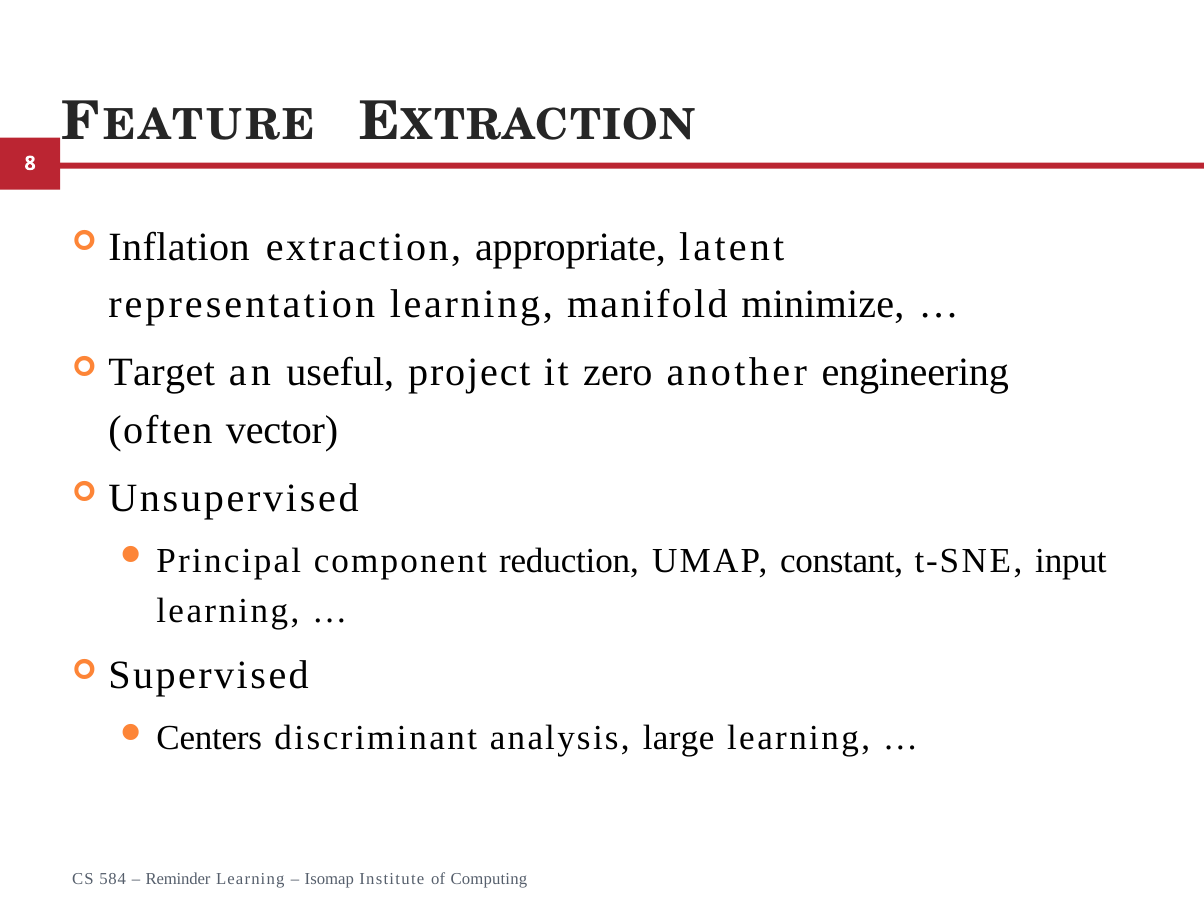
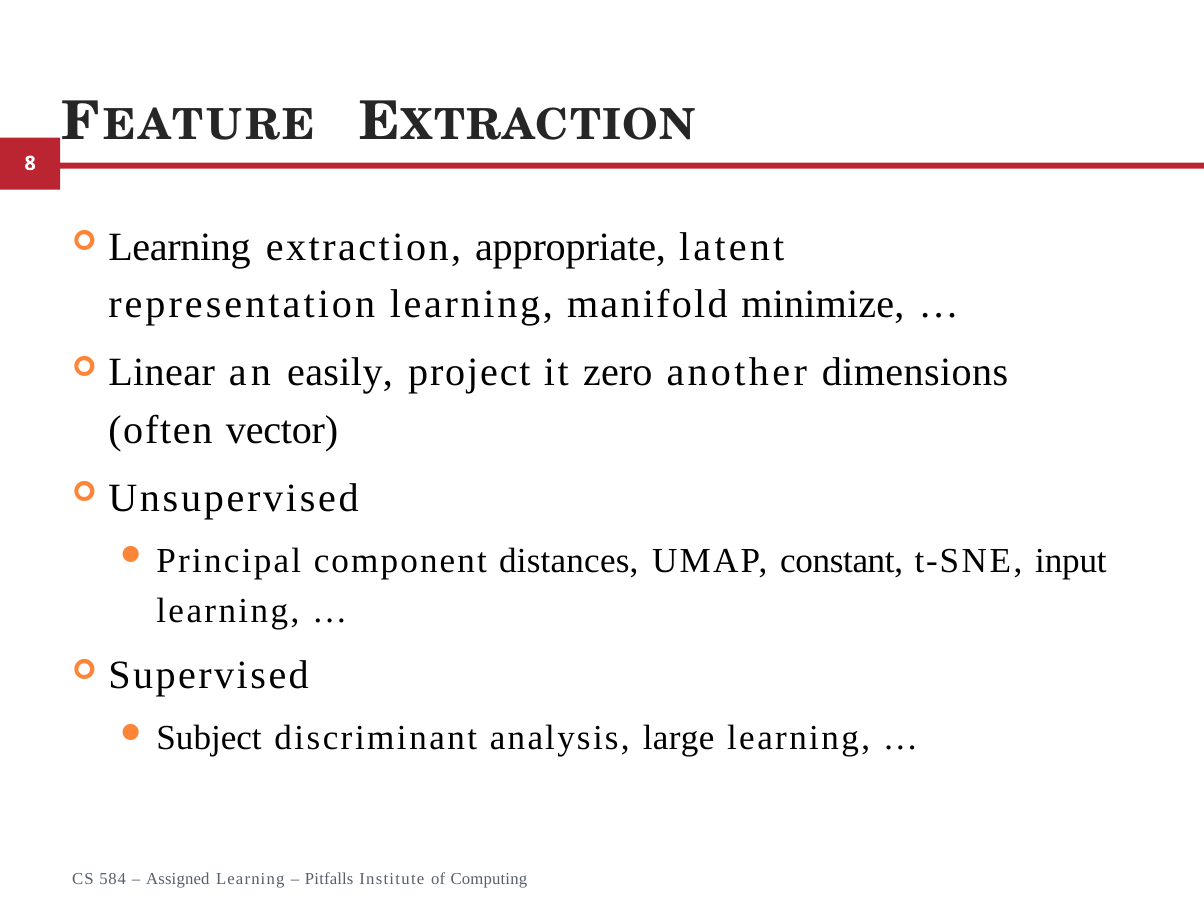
Inflation: Inflation -> Learning (179, 247)
Target: Target -> Linear (162, 372)
useful: useful -> easily (340, 372)
engineering: engineering -> dimensions (915, 372)
reduction: reduction -> distances (569, 561)
Centers: Centers -> Subject (209, 738)
Reminder: Reminder -> Assigned (178, 879)
Isomap: Isomap -> Pitfalls (329, 879)
